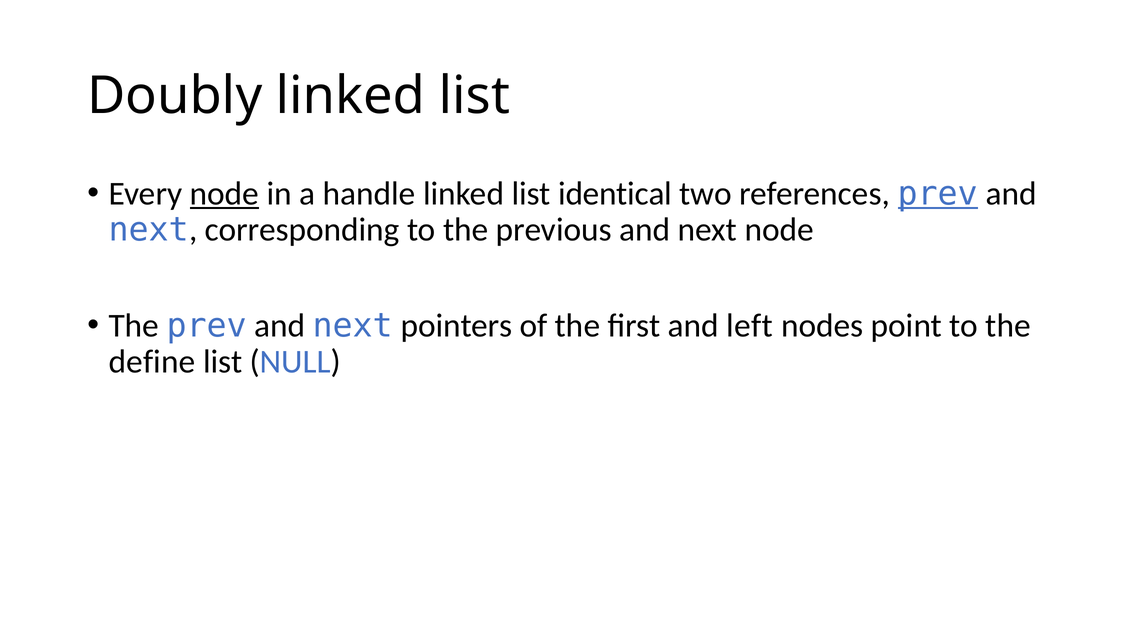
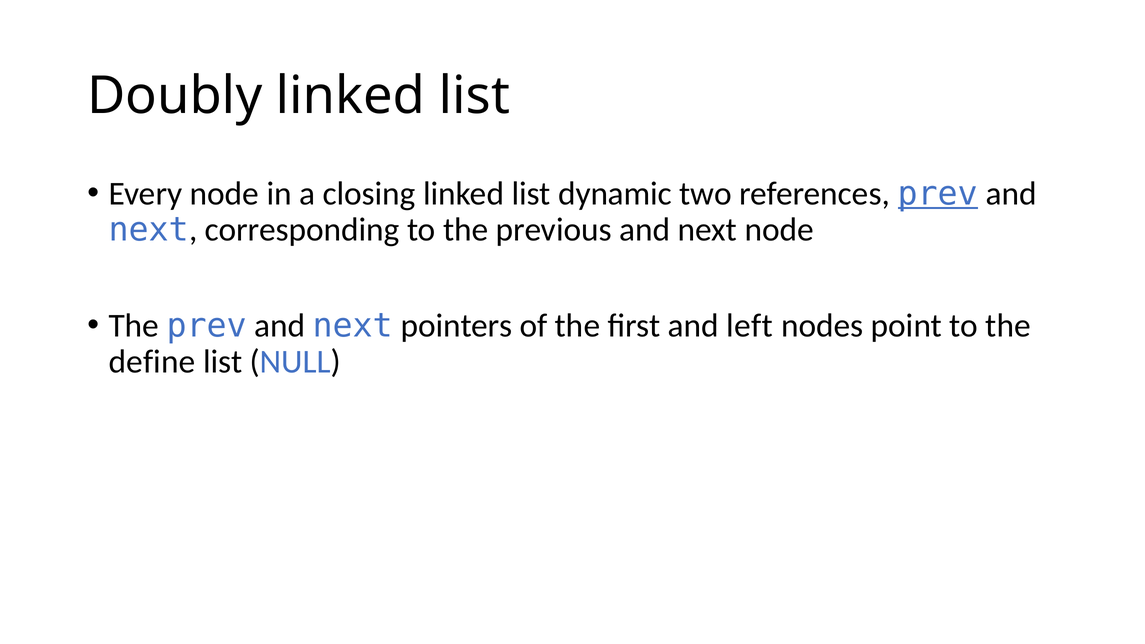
node underline: present -> none (224, 194)
handle: handle -> closing (369, 194)
identical: identical -> dynamic (615, 194)
